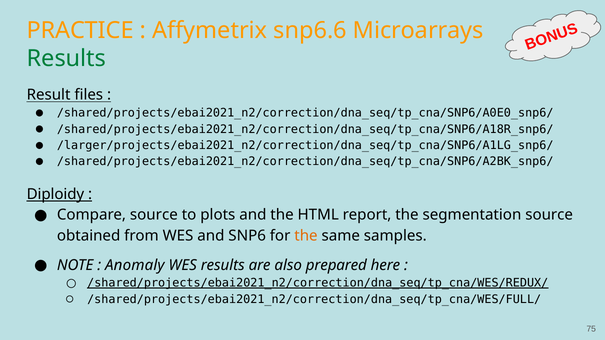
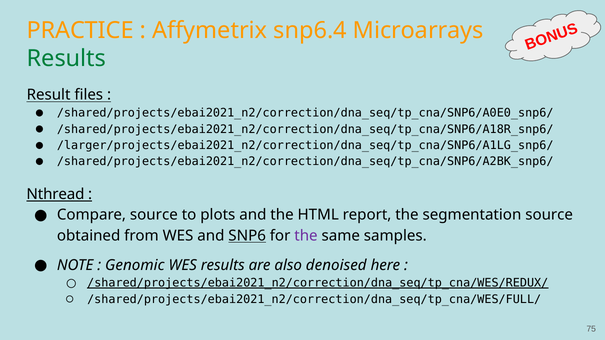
snp6.6: snp6.6 -> snp6.4 (310, 30)
Diploidy: Diploidy -> Nthread (55, 194)
SNP6 underline: none -> present (247, 236)
the colour: orange -> purple (306, 236)
Anomaly: Anomaly -> Genomic (135, 265)
prepared: prepared -> denoised (336, 265)
